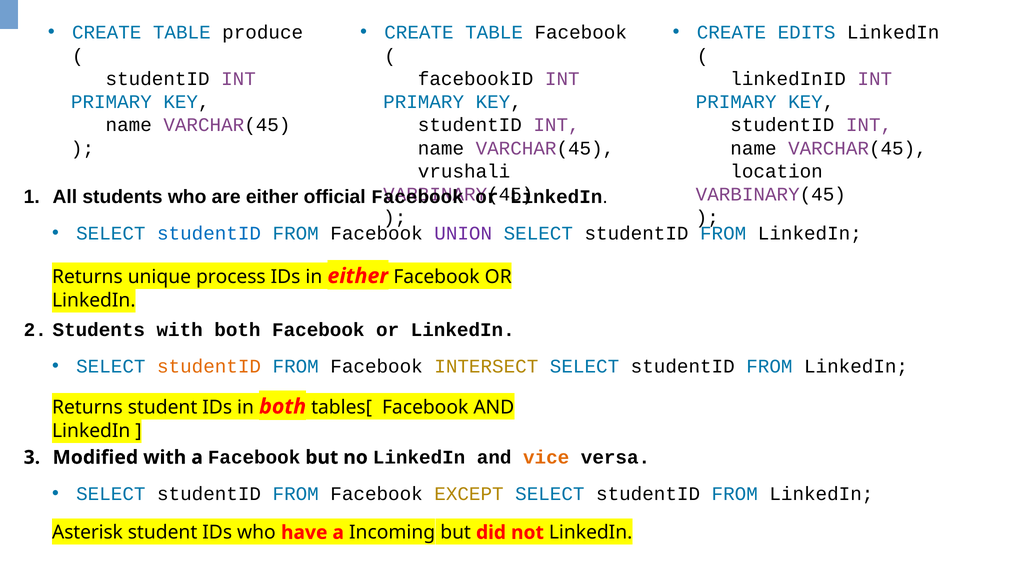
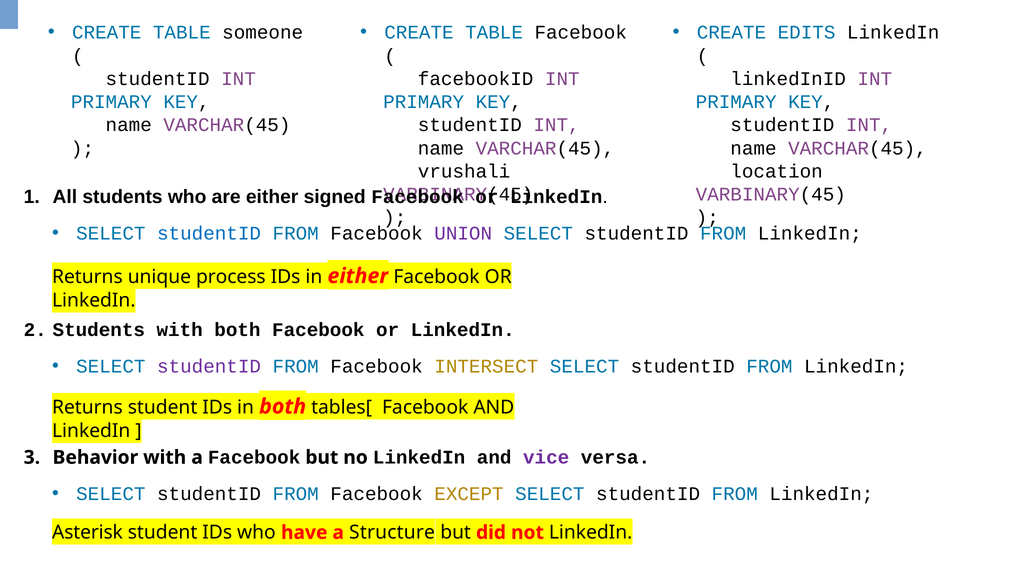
produce: produce -> someone (263, 33)
official: official -> signed (335, 197)
studentID colour: orange -> purple (209, 366)
Modified: Modified -> Behavior (95, 457)
vice colour: orange -> purple (546, 457)
Incoming: Incoming -> Structure (392, 532)
